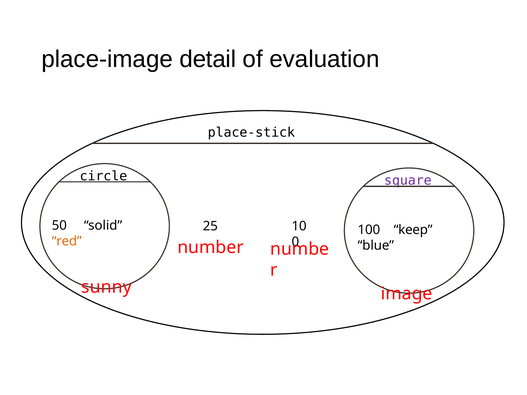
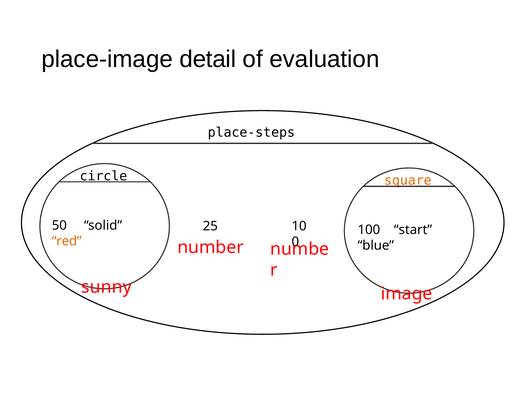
place-stick: place-stick -> place-steps (251, 133)
square colour: purple -> orange (408, 181)
keep: keep -> start (413, 230)
